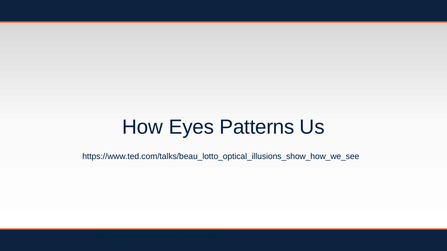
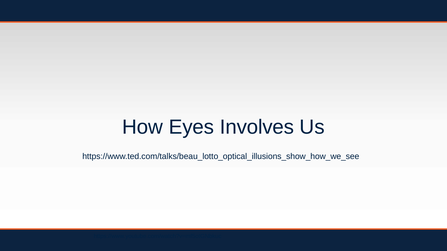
Patterns: Patterns -> Involves (257, 127)
